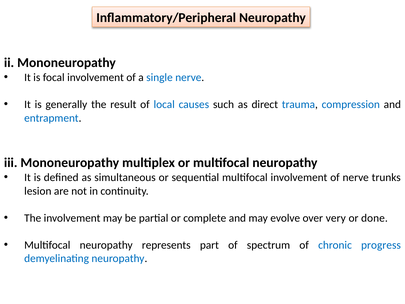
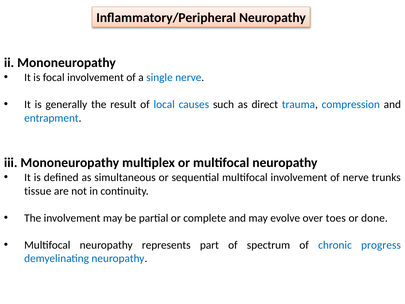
lesion: lesion -> tissue (38, 191)
very: very -> toes (336, 218)
